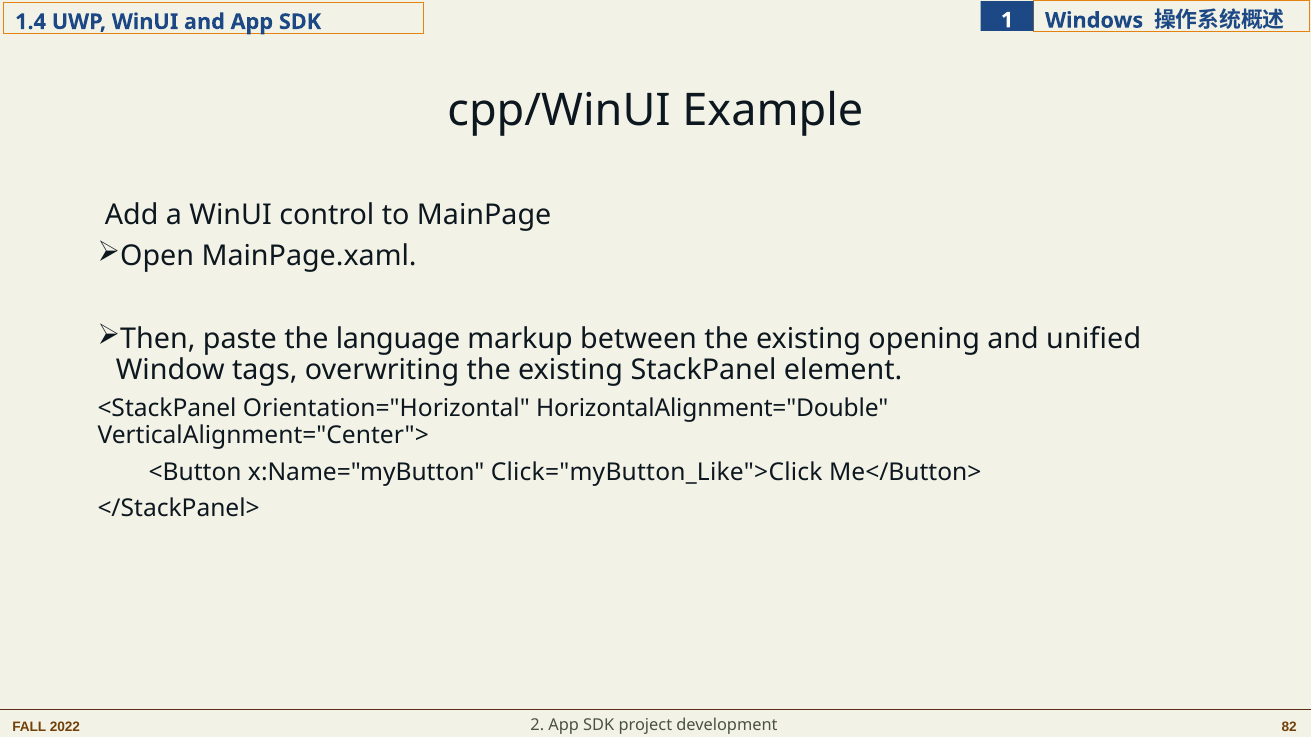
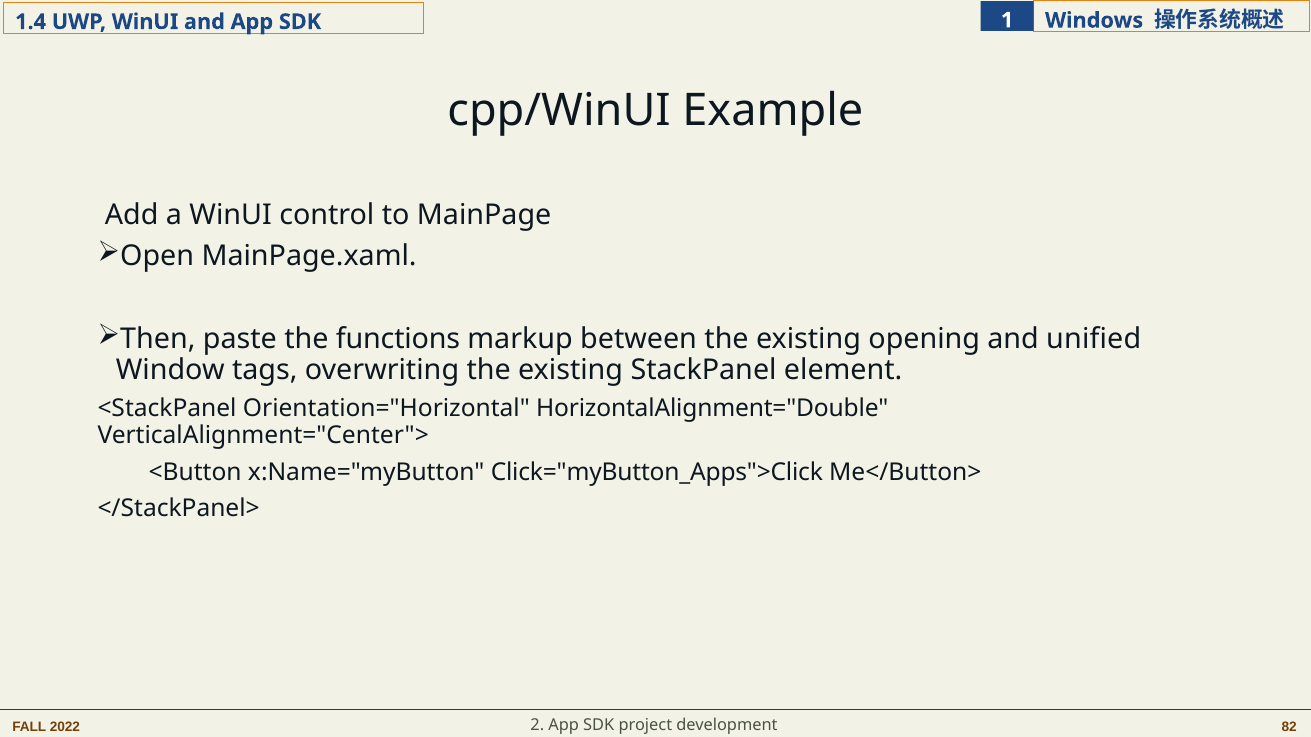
language: language -> functions (398, 339)
Click="myButton_Like">Click: Click="myButton_Like">Click -> Click="myButton_Apps">Click (657, 472)
